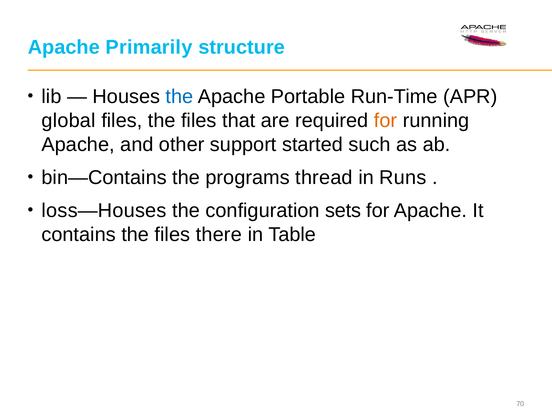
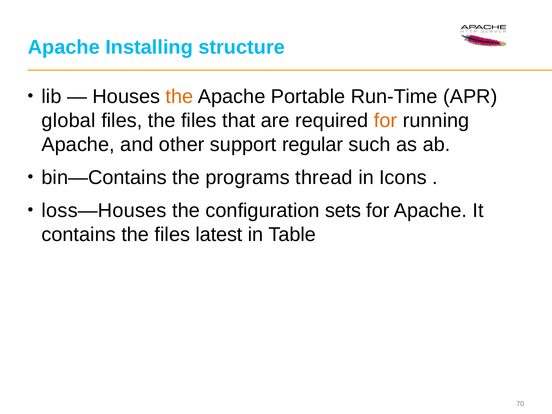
Primarily: Primarily -> Installing (149, 47)
the colour: blue -> orange (179, 97)
started: started -> regular (313, 145)
Runs: Runs -> Icons (403, 178)
there: there -> latest (219, 235)
